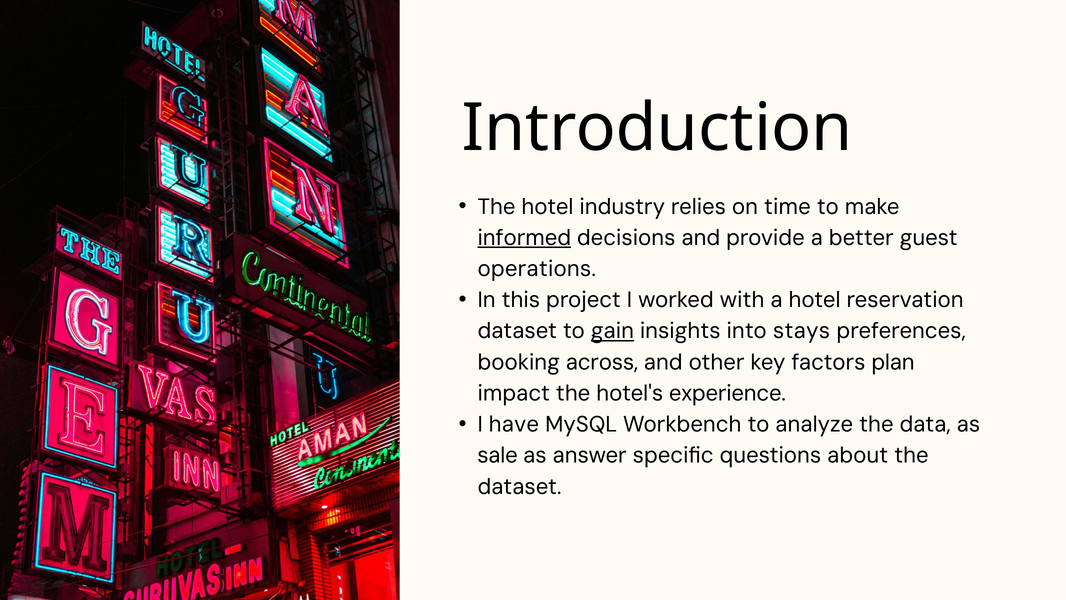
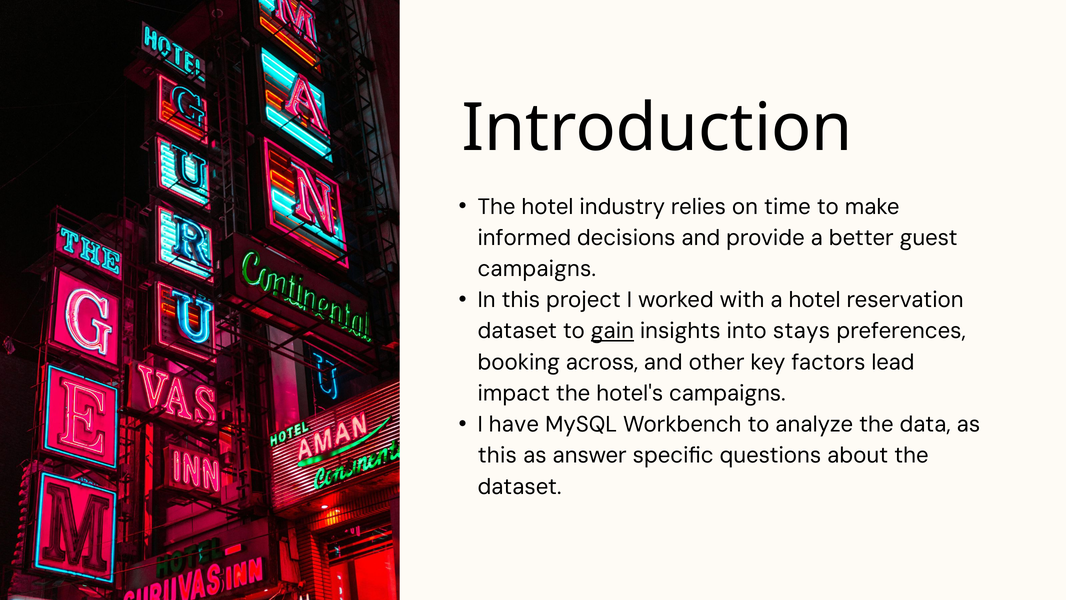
informed underline: present -> none (524, 238)
operations: operations -> campaigns (537, 269)
plan: plan -> lead (893, 362)
hotel's experience: experience -> campaigns (727, 393)
sale: sale -> this (497, 455)
